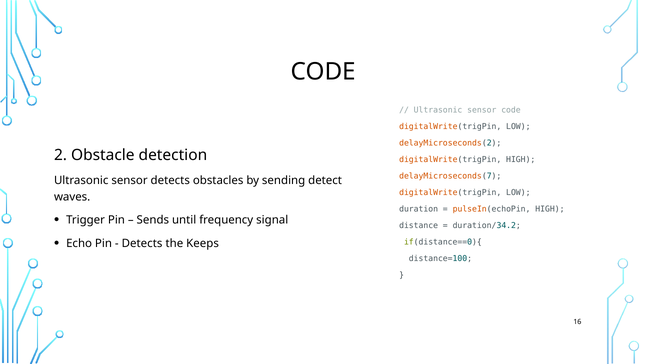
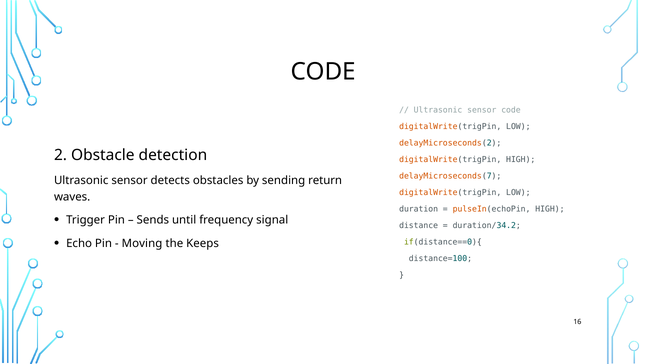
detect: detect -> return (325, 180)
Detects: Detects -> Moving (142, 243)
